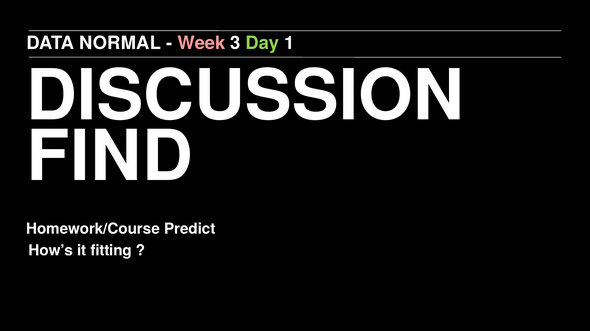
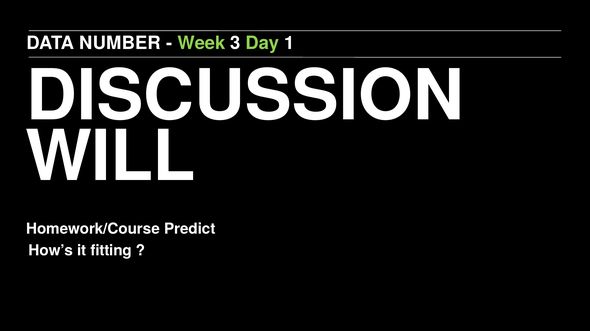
NORMAL: NORMAL -> NUMBER (120, 43)
Week colour: pink -> light green (201, 43)
FIND: FIND -> WILL (110, 157)
